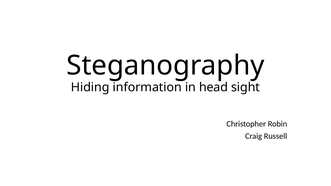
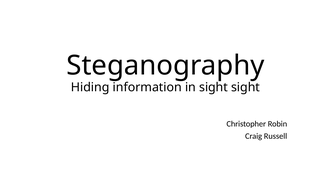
in head: head -> sight (213, 87)
